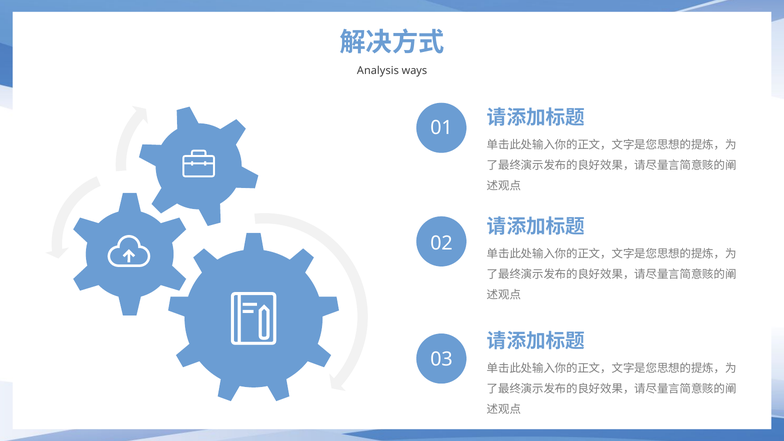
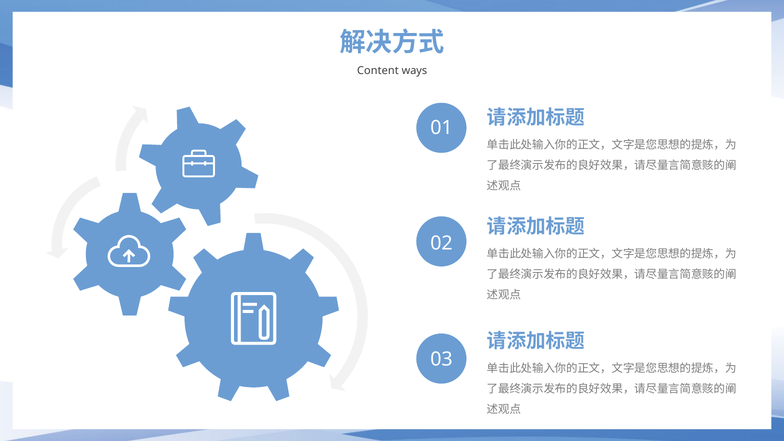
Analysis: Analysis -> Content (378, 70)
